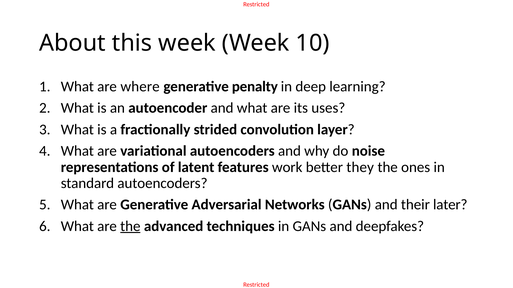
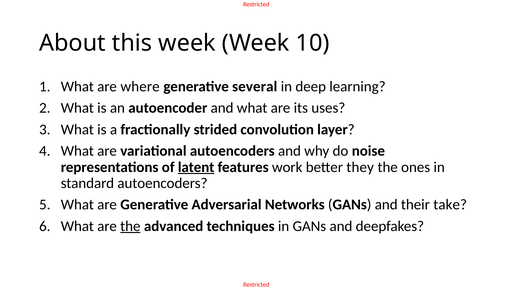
penalty: penalty -> several (255, 87)
latent underline: none -> present (196, 167)
later: later -> take (450, 205)
